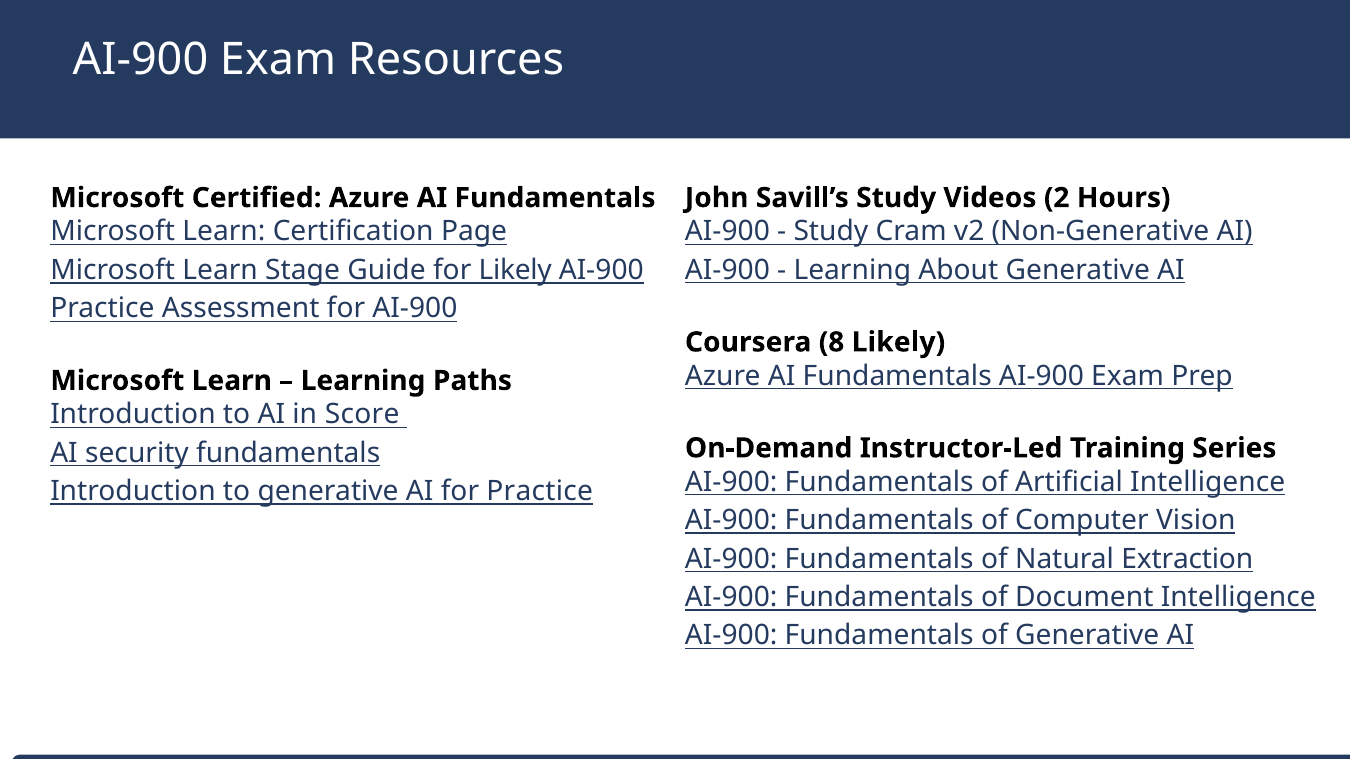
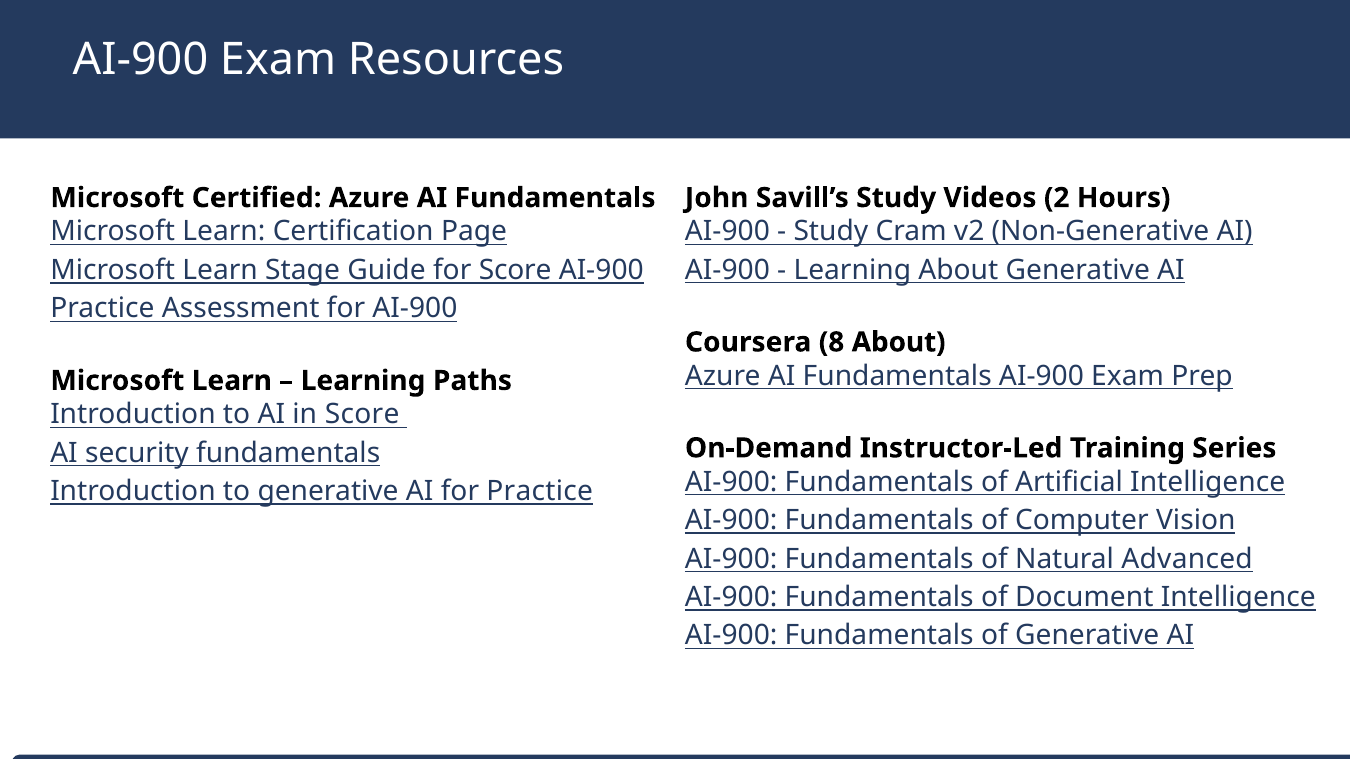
for Likely: Likely -> Score (515, 270)
8 Likely: Likely -> About (899, 342)
Extraction: Extraction -> Advanced (1187, 559)
